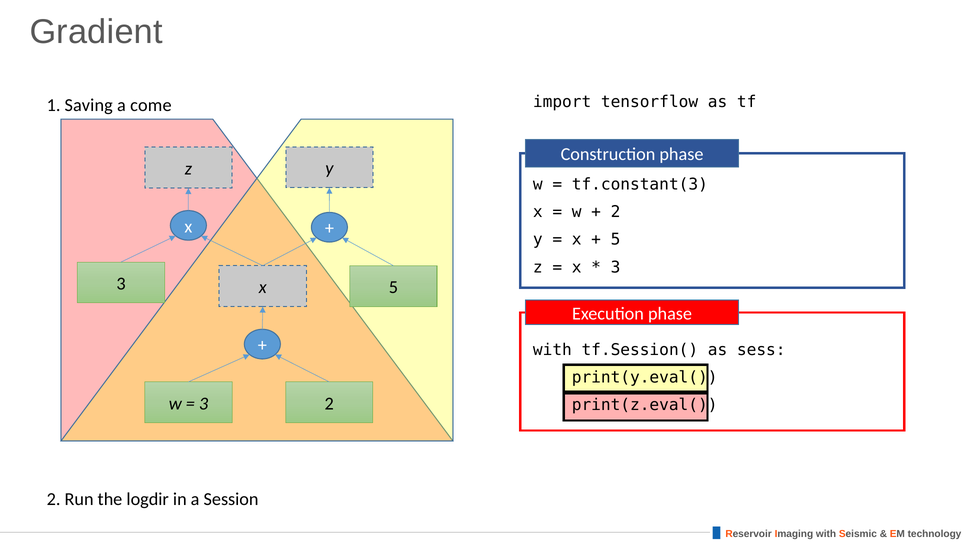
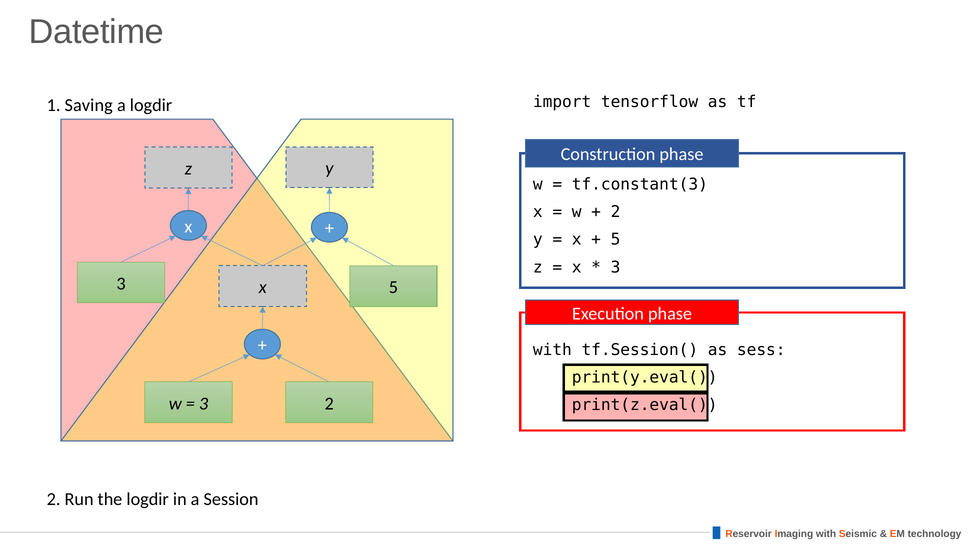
Gradient: Gradient -> Datetime (96, 32)
a come: come -> logdir (151, 105)
